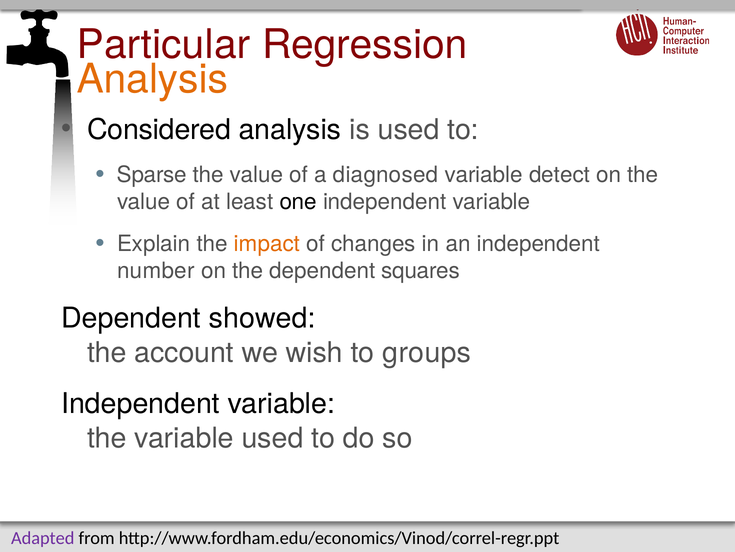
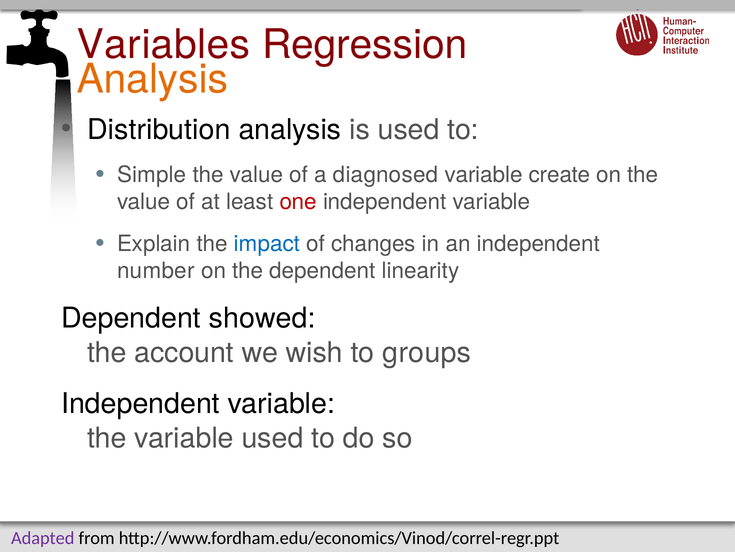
Particular: Particular -> Variables (163, 44)
Considered: Considered -> Distribution (159, 129)
Sparse: Sparse -> Simple (152, 175)
detect: detect -> create (560, 175)
one colour: black -> red (298, 201)
impact colour: orange -> blue (267, 243)
squares: squares -> linearity (420, 270)
